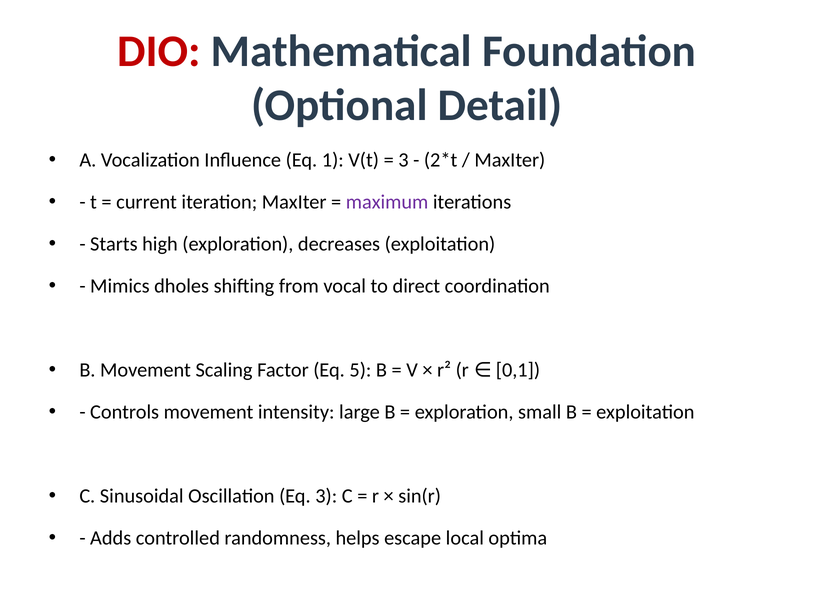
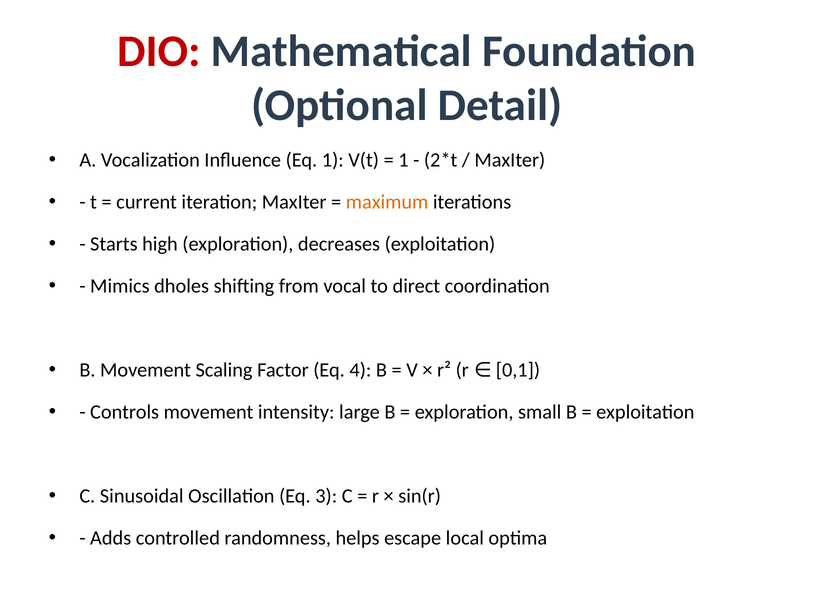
3: 3 -> 1 (403, 160)
maximum colour: purple -> orange (387, 202)
Factor Eq 5: 5 -> 4 (360, 370)
